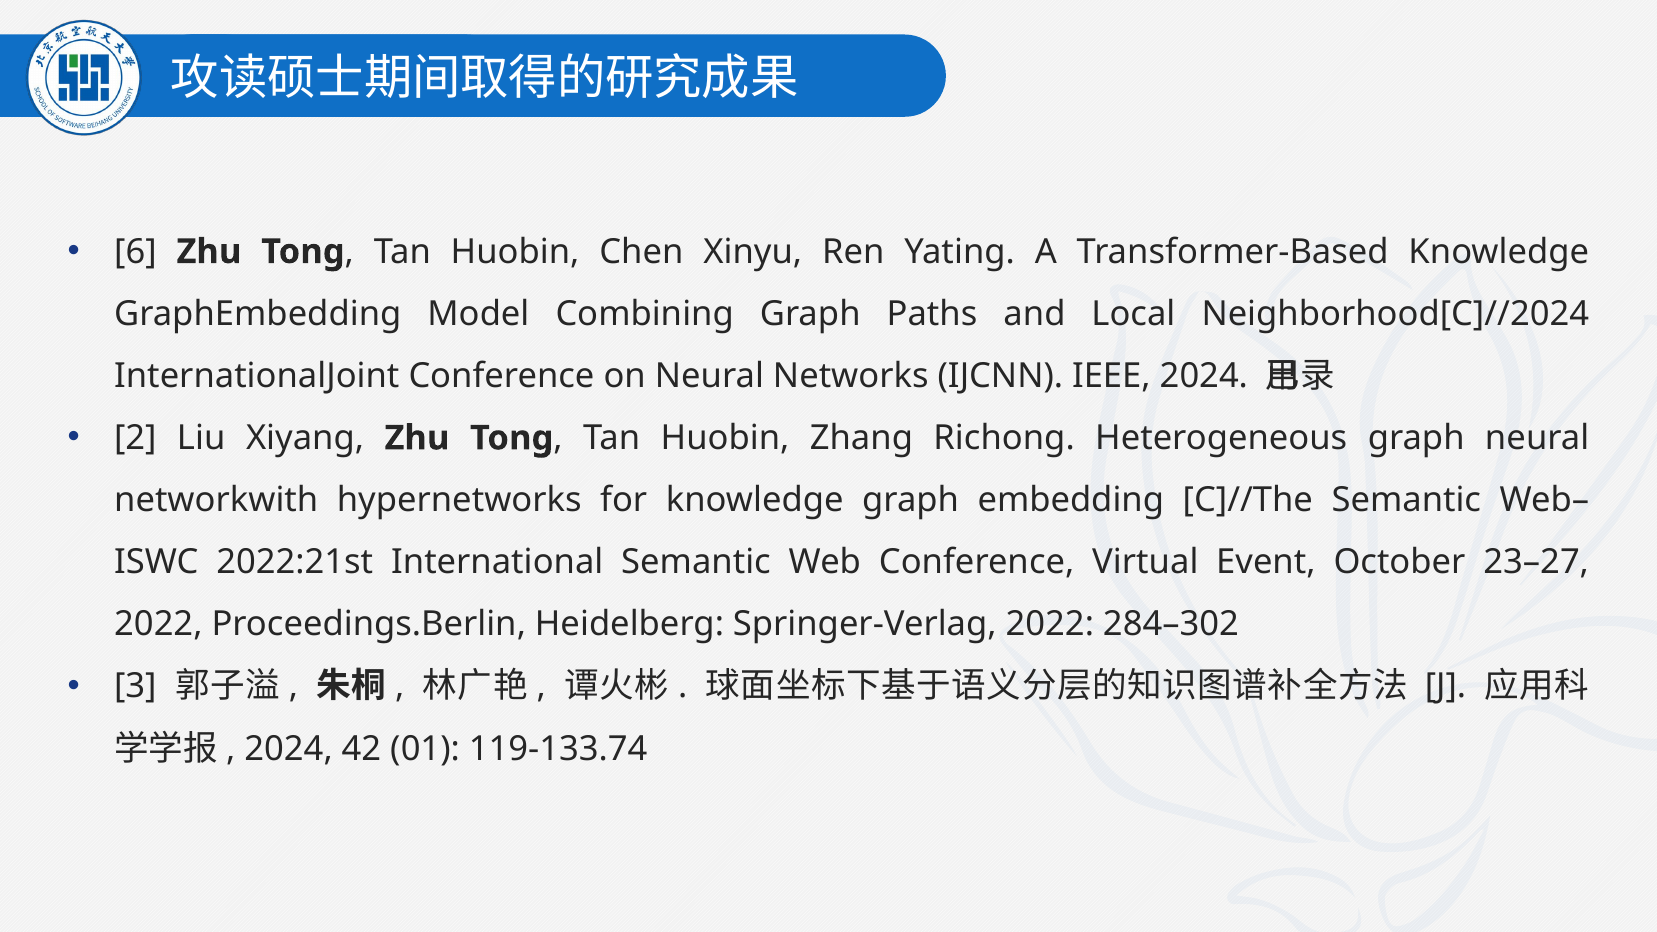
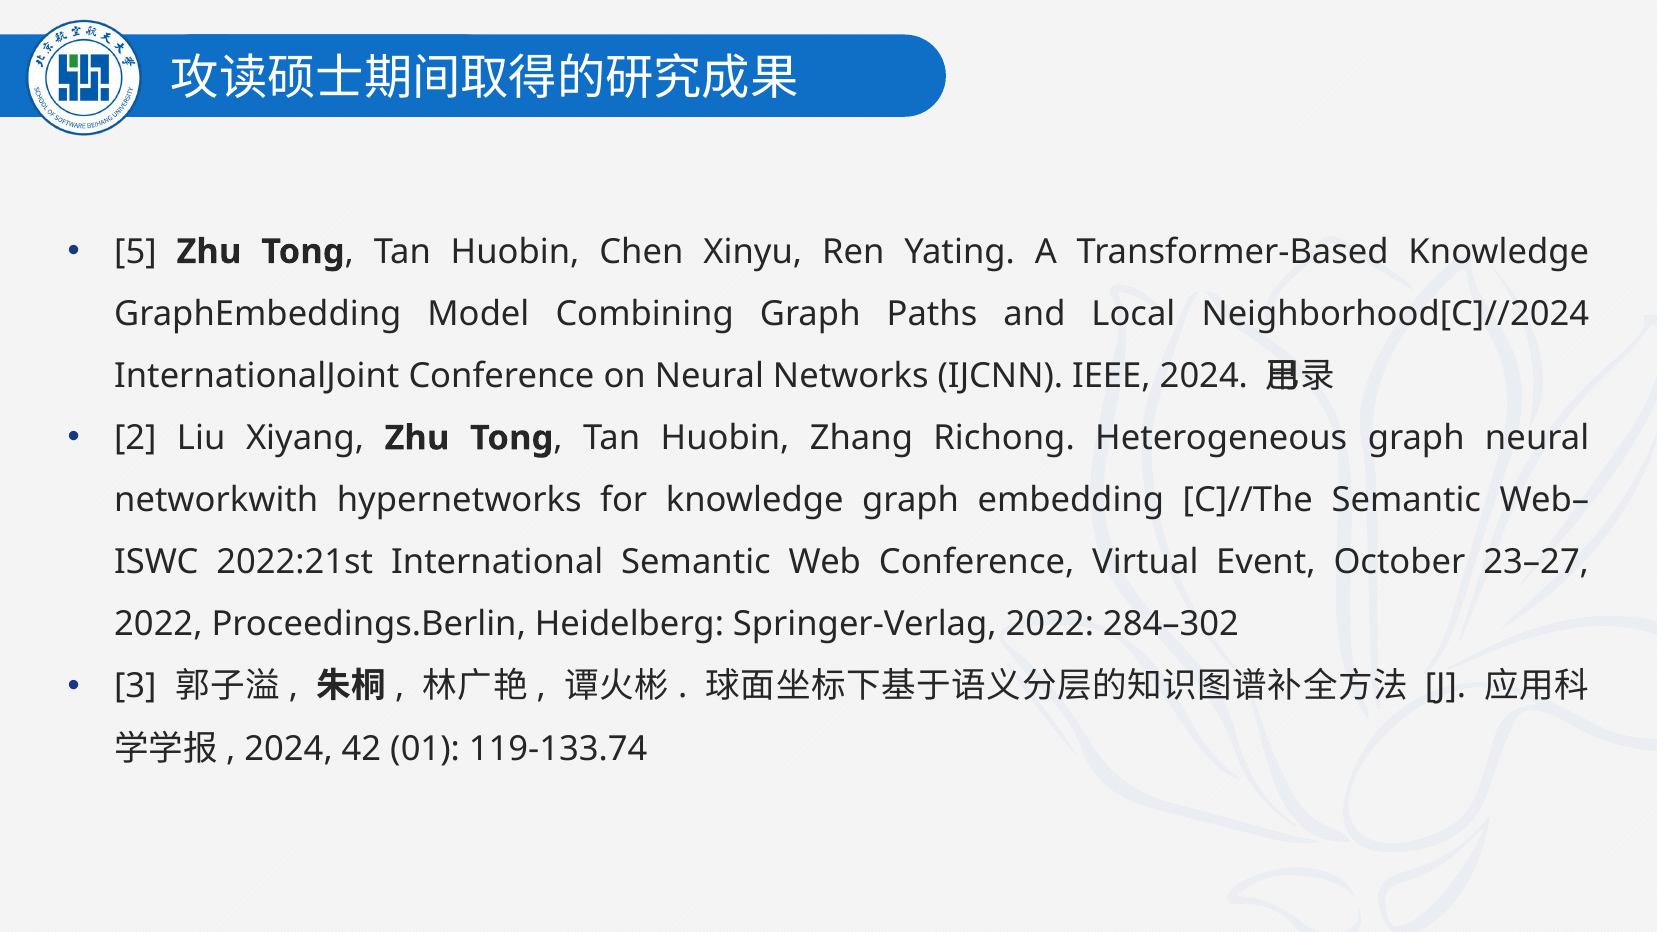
6: 6 -> 5 (135, 252)
